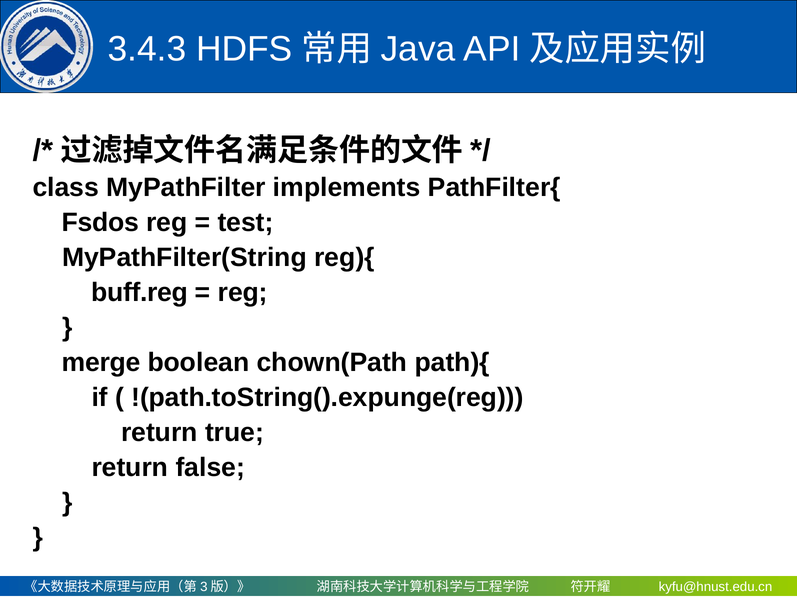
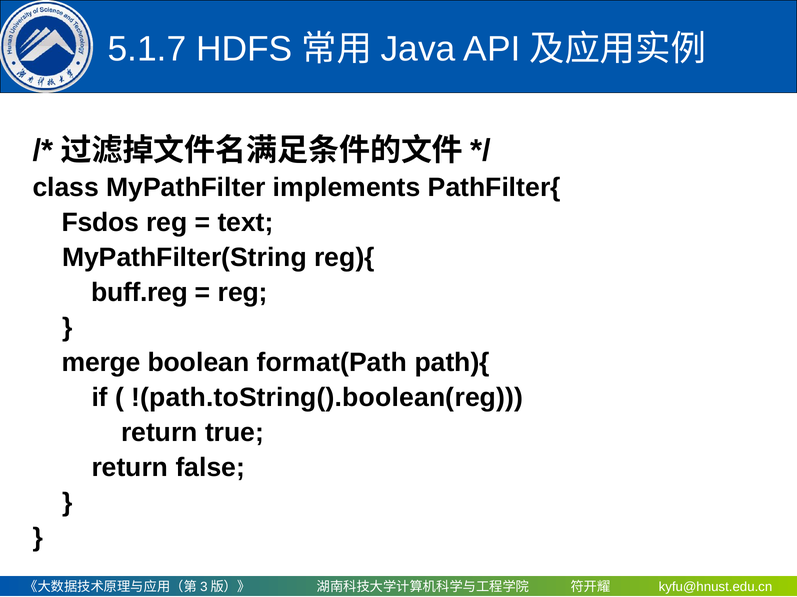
3.4.3: 3.4.3 -> 5.1.7 (147, 49)
test: test -> text (246, 223)
chown(Path: chown(Path -> format(Path (332, 363)
!(path.toString().expunge(reg: !(path.toString().expunge(reg -> !(path.toString().boolean(reg (327, 398)
